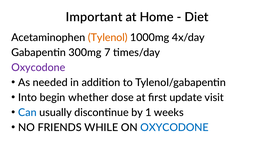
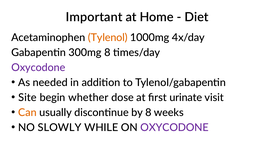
300mg 7: 7 -> 8 (107, 52)
Into: Into -> Site (27, 97)
update: update -> urinate (186, 97)
Can colour: blue -> orange (27, 112)
by 1: 1 -> 8 (148, 112)
FRIENDS: FRIENDS -> SLOWLY (60, 127)
OXYCODONE colour: blue -> purple (175, 127)
